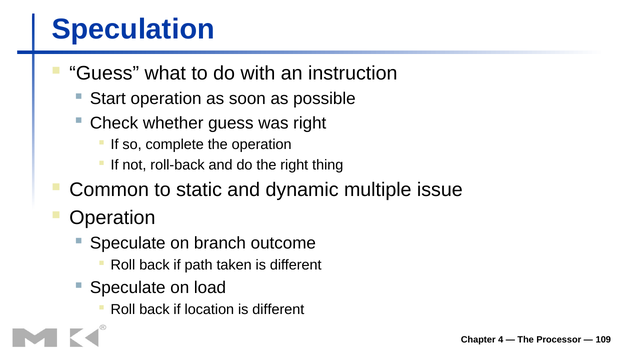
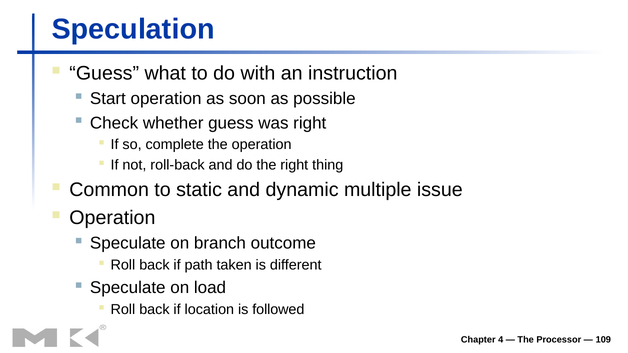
location is different: different -> followed (278, 310)
